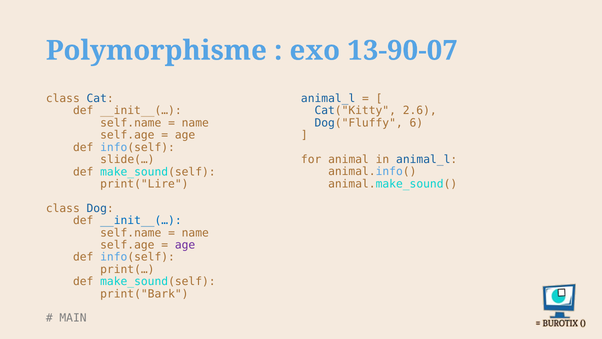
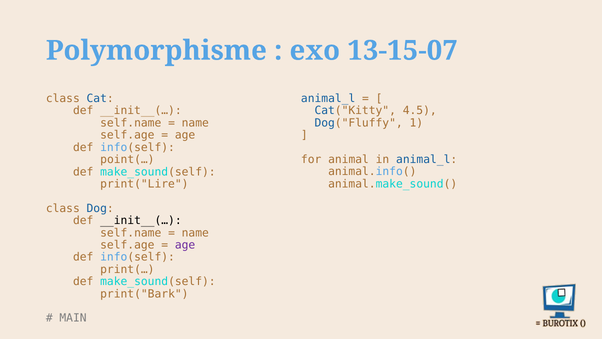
13-90-07: 13-90-07 -> 13-15-07 (403, 51)
2.6: 2.6 -> 4.5 (420, 111)
6: 6 -> 1 (416, 123)
slide(…: slide(… -> point(… (127, 159)
__init__(… colour: blue -> black (141, 220)
